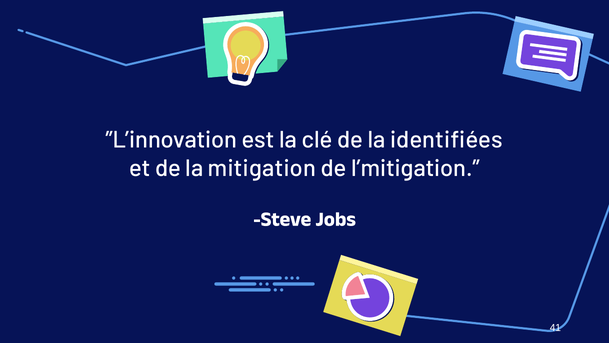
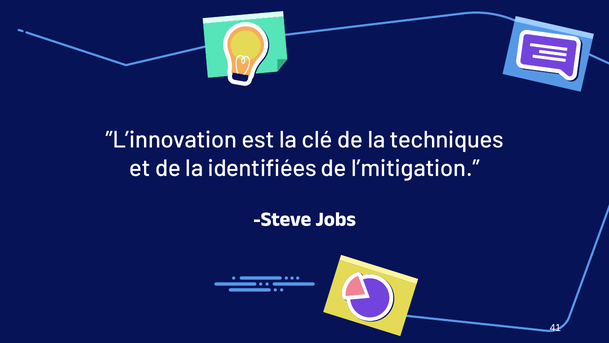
identifiées: identifiées -> techniques (447, 140)
mitigation: mitigation -> identifiées (262, 168)
